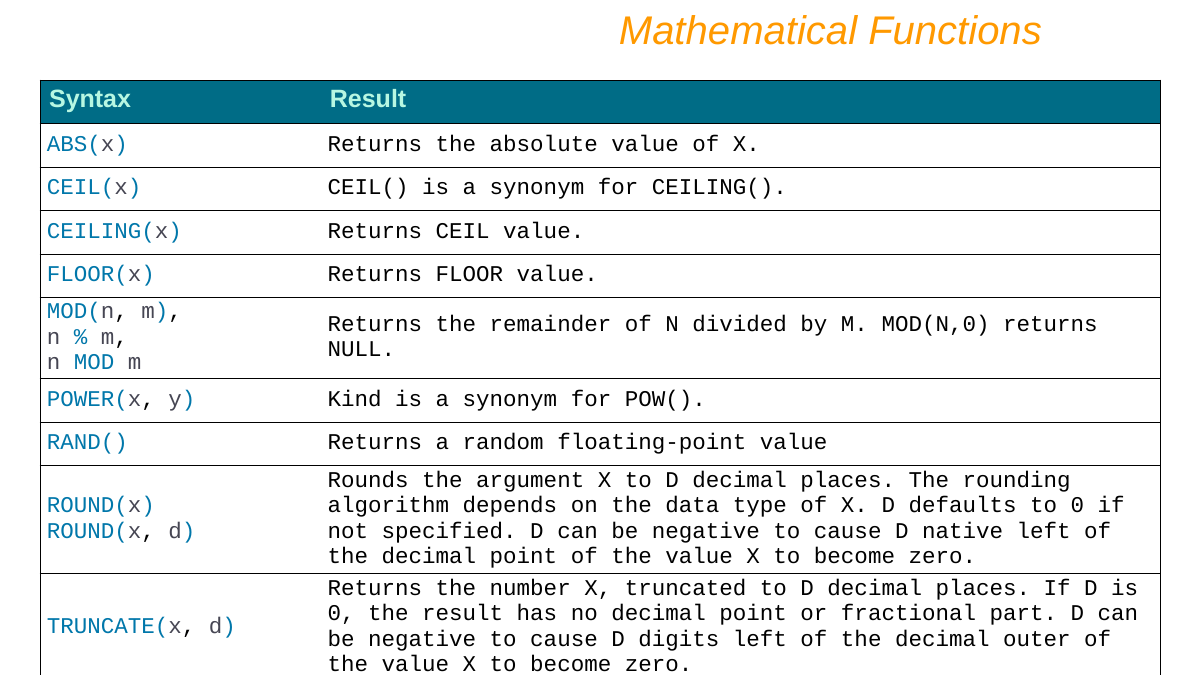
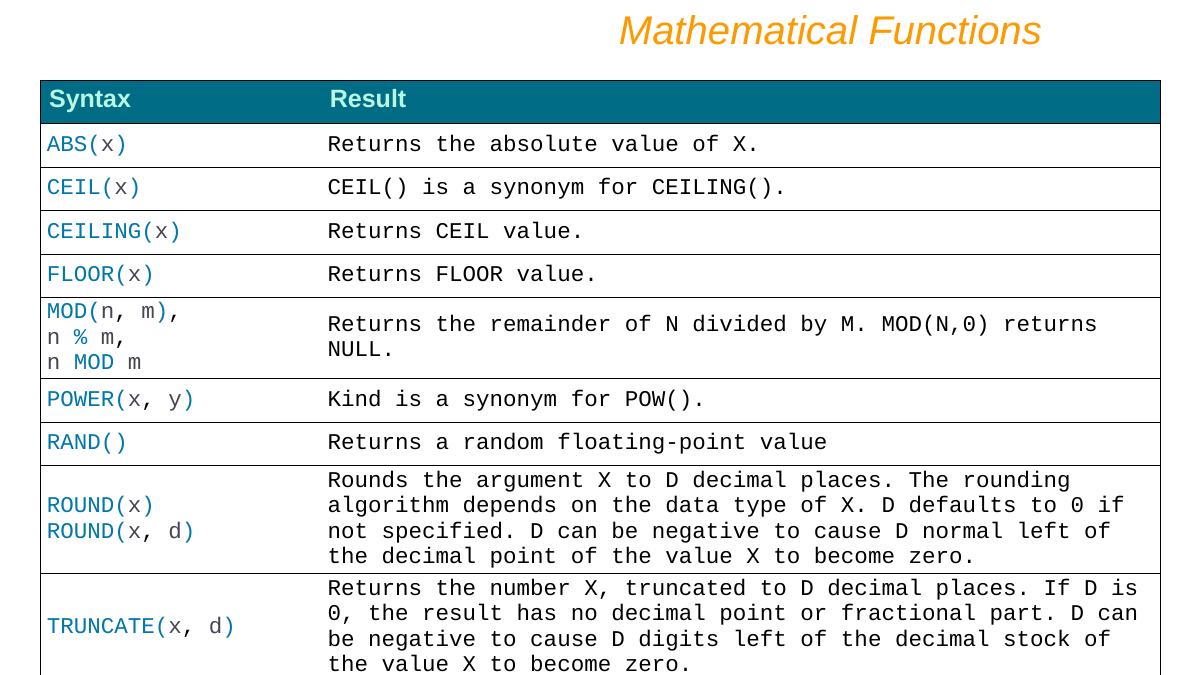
native: native -> normal (963, 531)
outer: outer -> stock (1037, 640)
